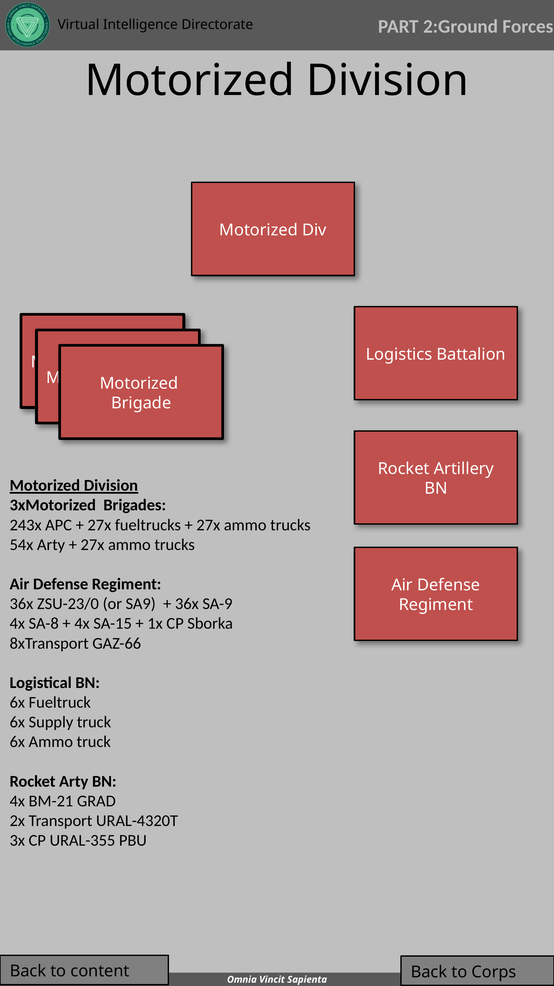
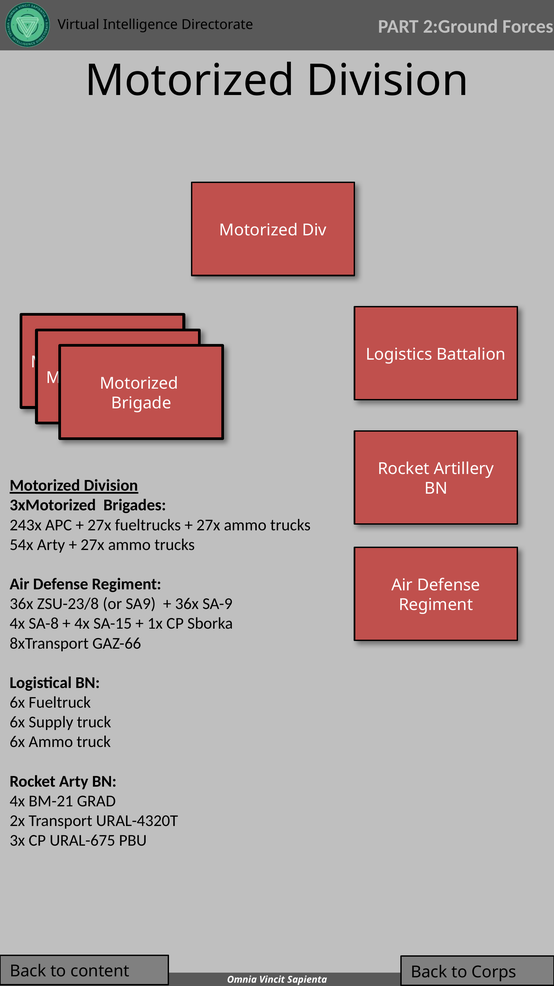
ZSU-23/0: ZSU-23/0 -> ZSU-23/8 (68, 603)
URAL-355: URAL-355 -> URAL-675 (82, 840)
